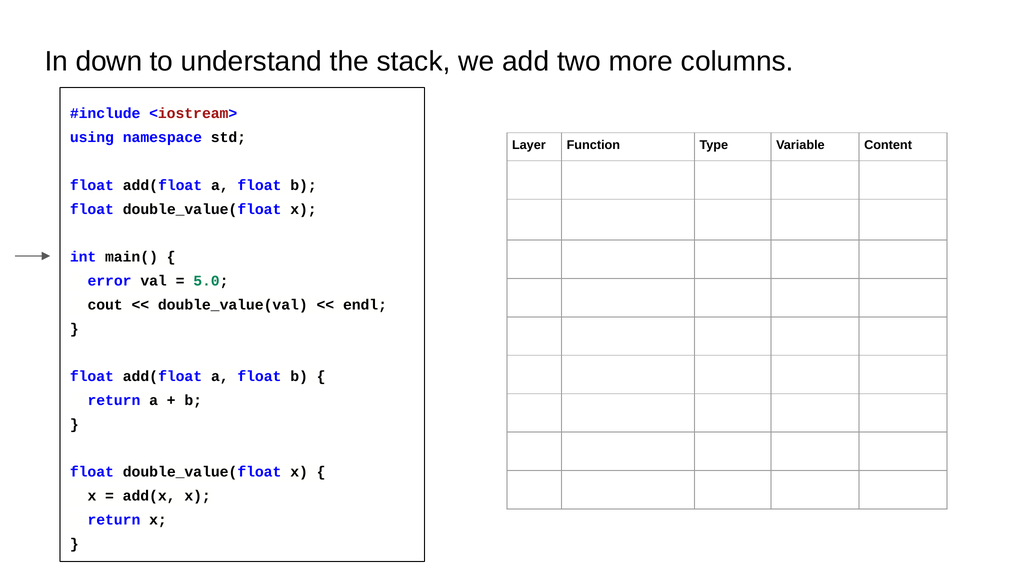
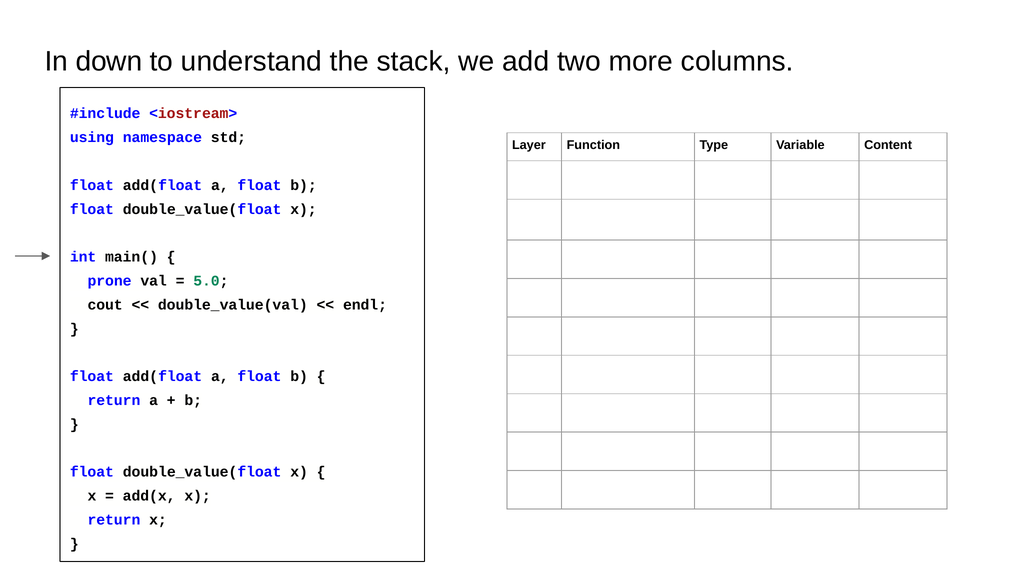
error: error -> prone (110, 281)
